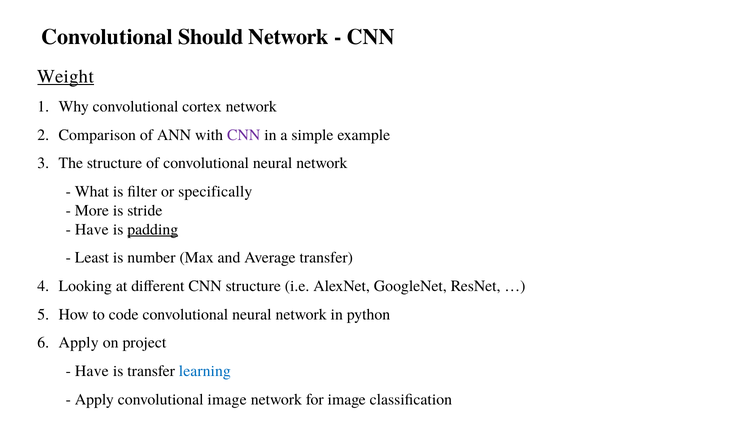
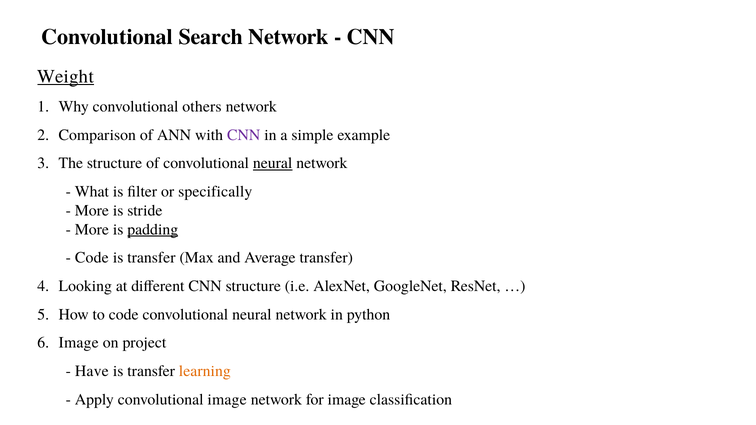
Should: Should -> Search (211, 37)
cortex: cortex -> others (202, 107)
neural underline: none -> present (273, 163)
Have: Have -> More (92, 229)
Least: Least -> Code (92, 258)
number: number -> transfer (151, 258)
Apply: Apply -> Image (79, 343)
learning colour: blue -> orange (205, 371)
